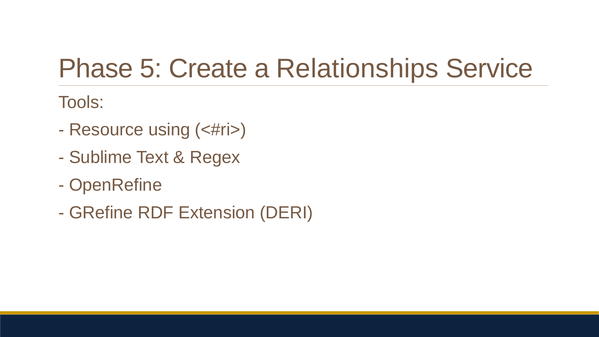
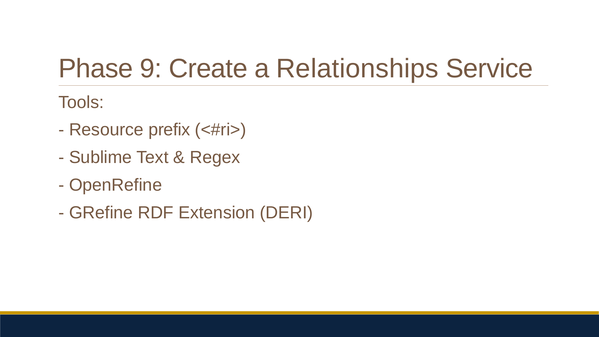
5: 5 -> 9 (151, 69)
using: using -> prefix (169, 130)
